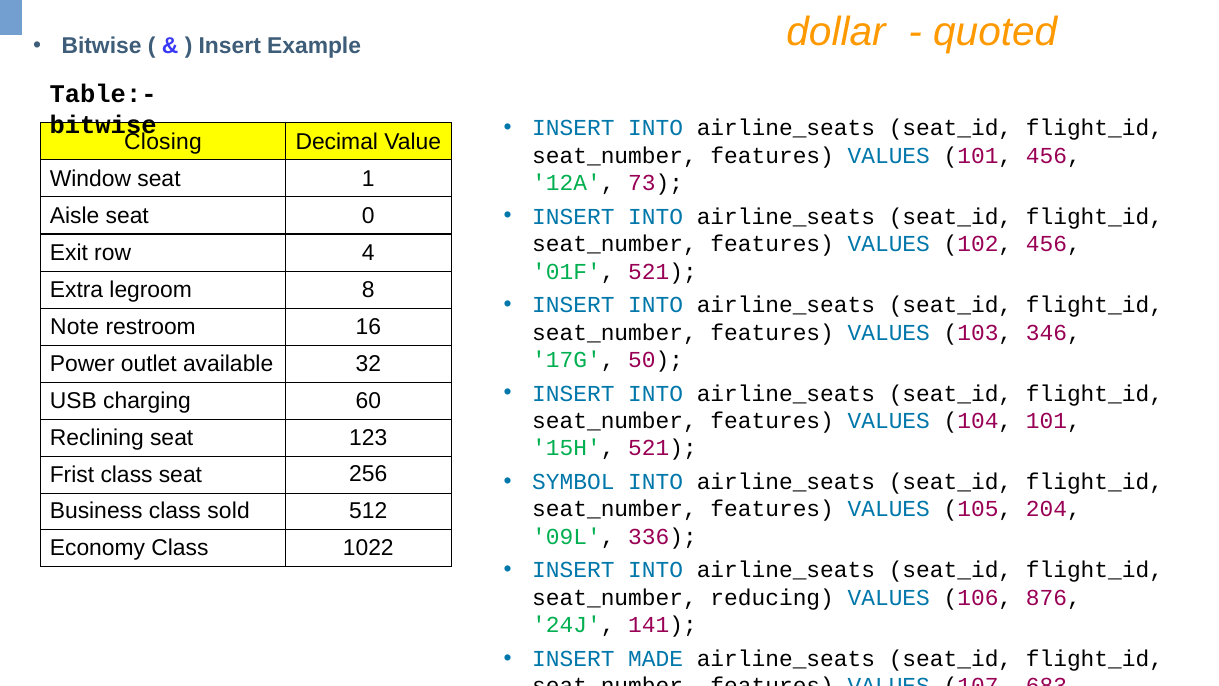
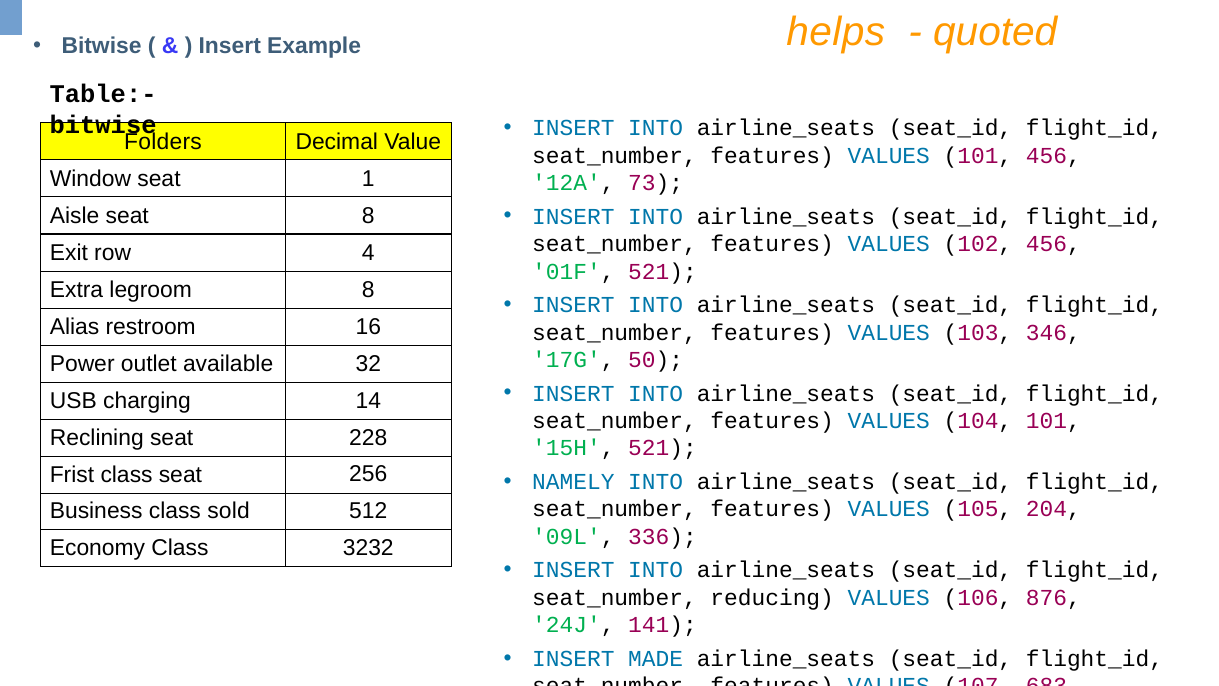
dollar: dollar -> helps (836, 32)
Closing: Closing -> Folders (163, 142)
seat 0: 0 -> 8 (368, 216)
Note: Note -> Alias (75, 327)
60: 60 -> 14 (368, 401)
123: 123 -> 228 (368, 438)
SYMBOL: SYMBOL -> NAMELY (573, 482)
1022: 1022 -> 3232 (368, 547)
